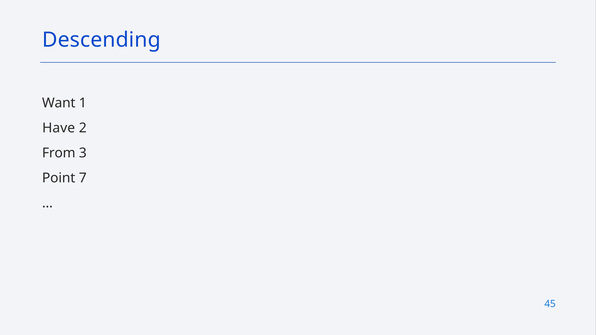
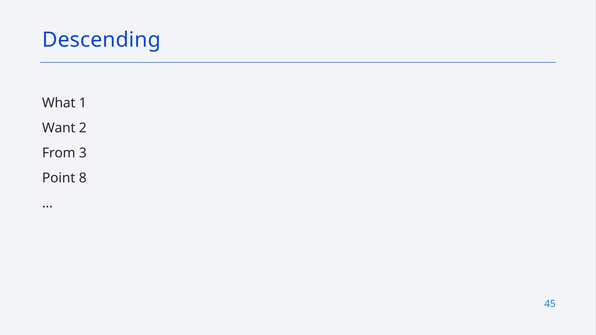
Want: Want -> What (59, 103)
Have: Have -> Want (59, 128)
7: 7 -> 8 (83, 178)
